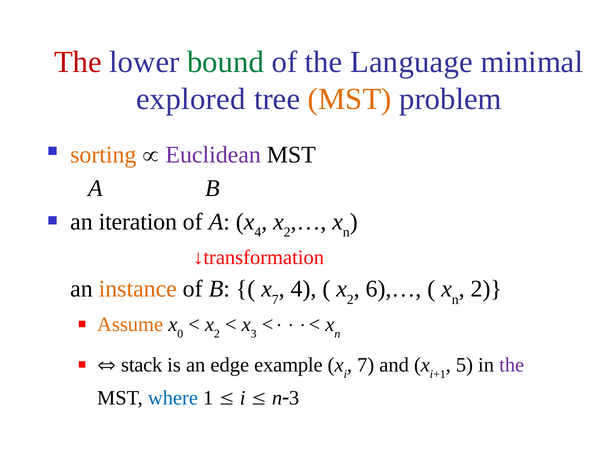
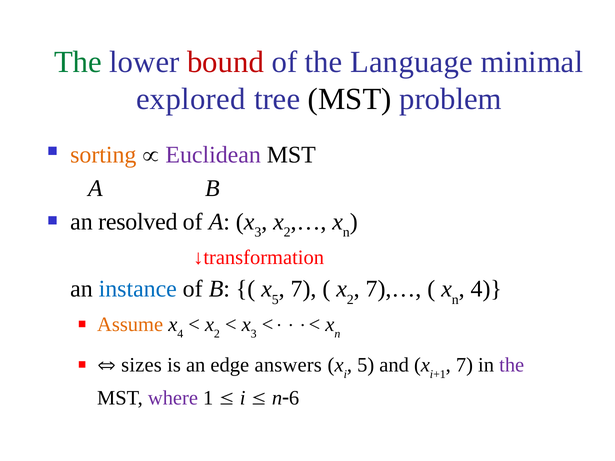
The colour: red -> green (78, 62)
bound colour: green -> red (226, 62)
MST colour: orange -> black (350, 99)
iteration: iteration -> resolved (138, 222)
4: 4 -> 3 (258, 232)
instance colour: orange -> blue (138, 289)
7: 7 -> 5 (275, 300)
4: 4 -> 7 (304, 289)
6),…: 6),… -> 7),… (393, 289)
2: 2 -> 4 (486, 289)
0: 0 -> 4 (180, 334)
stack: stack -> sizes (142, 365)
example: example -> answers (288, 365)
7: 7 -> 5 (366, 365)
5: 5 -> 7 (465, 365)
where colour: blue -> purple (173, 398)
3: 3 -> 6 (294, 398)
